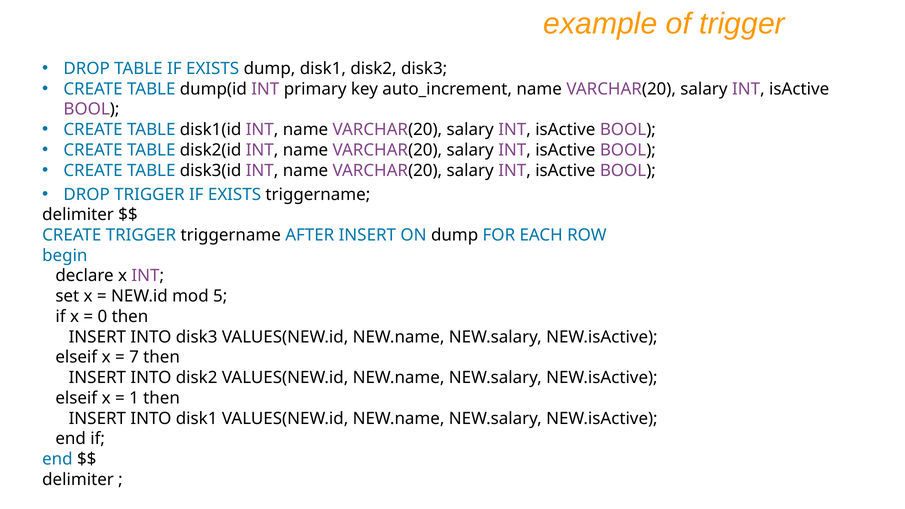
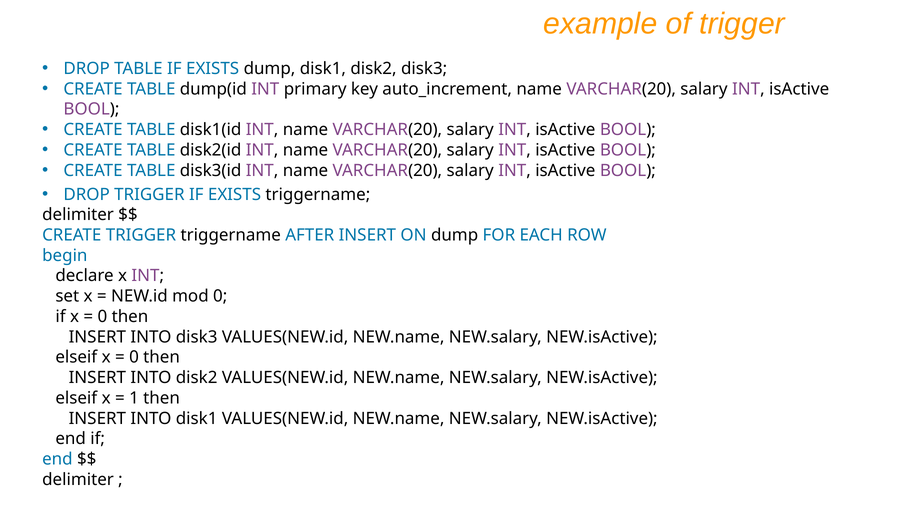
mod 5: 5 -> 0 (220, 296)
7: 7 -> 0 (134, 357)
